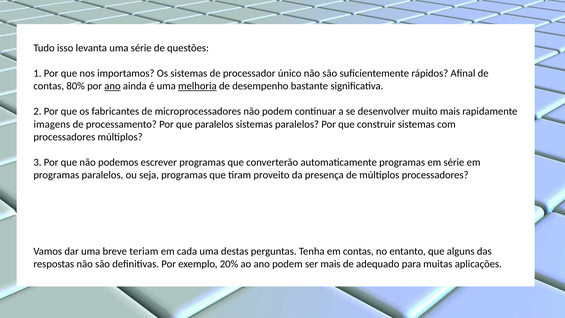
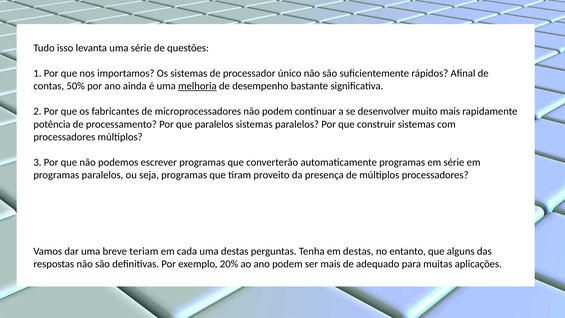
80%: 80% -> 50% (76, 86)
ano underline: present -> none (113, 86)
imagens: imagens -> potência (52, 124)
em contas: contas -> destas (358, 251)
